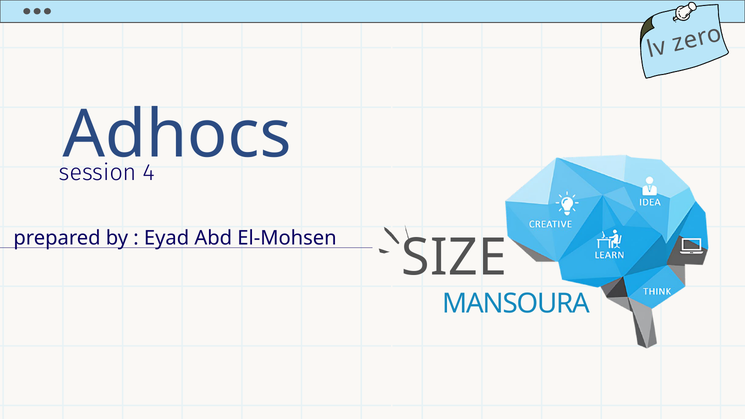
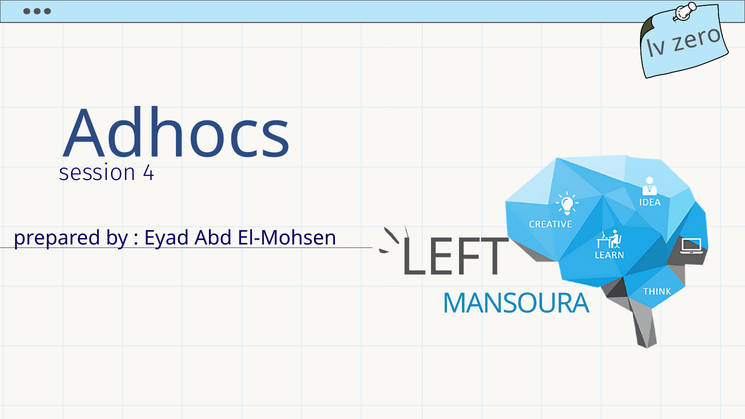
SIZE: SIZE -> LEFT (455, 257)
